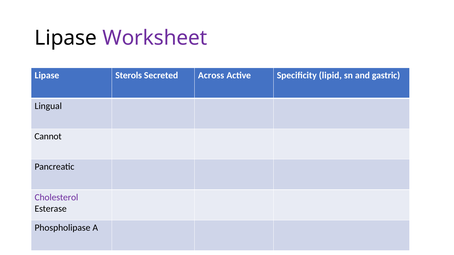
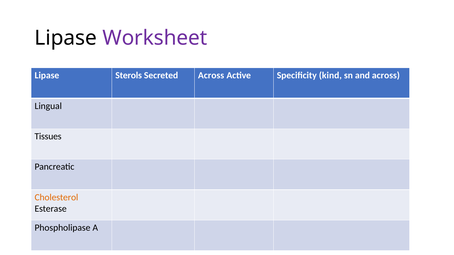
lipid: lipid -> kind (330, 76)
and gastric: gastric -> across (386, 76)
Cannot: Cannot -> Tissues (48, 137)
Cholesterol colour: purple -> orange (56, 198)
